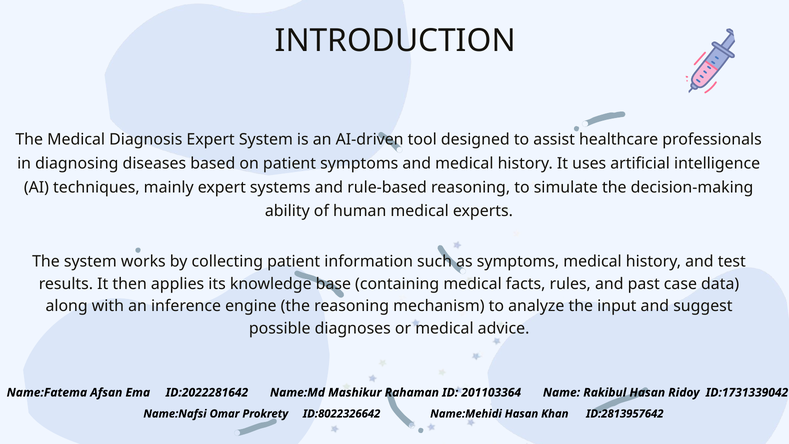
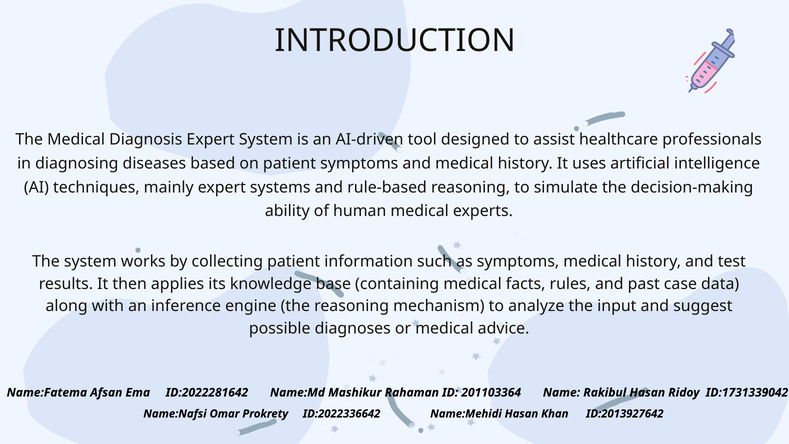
ID:8022326642: ID:8022326642 -> ID:2022336642 (342, 414)
ID:2813957642: ID:2813957642 -> ID:2013927642 (625, 414)
